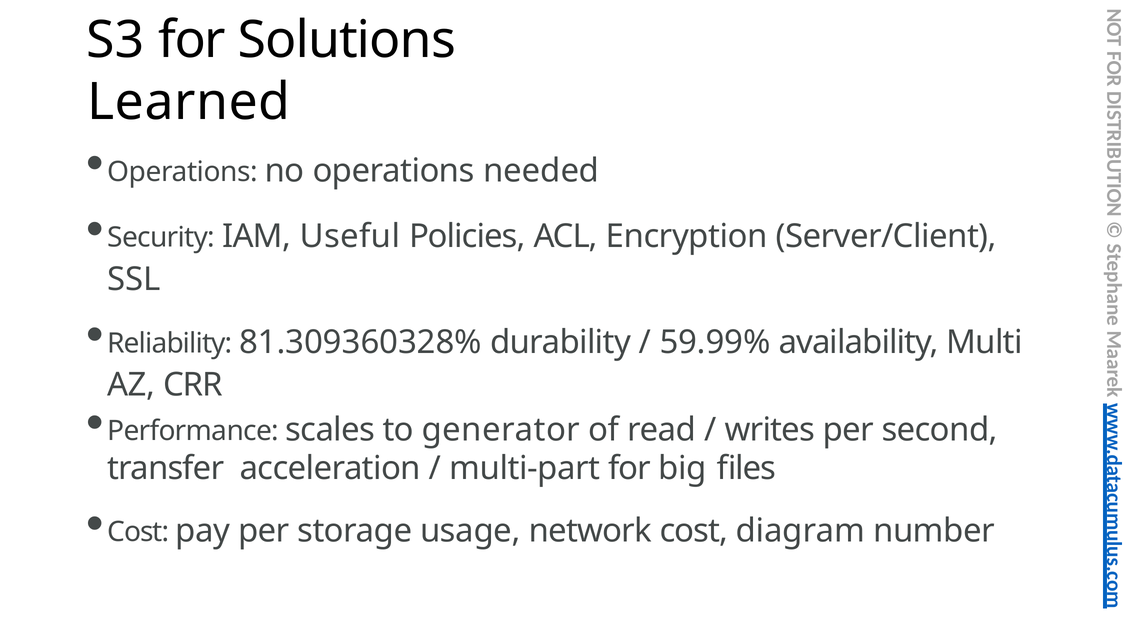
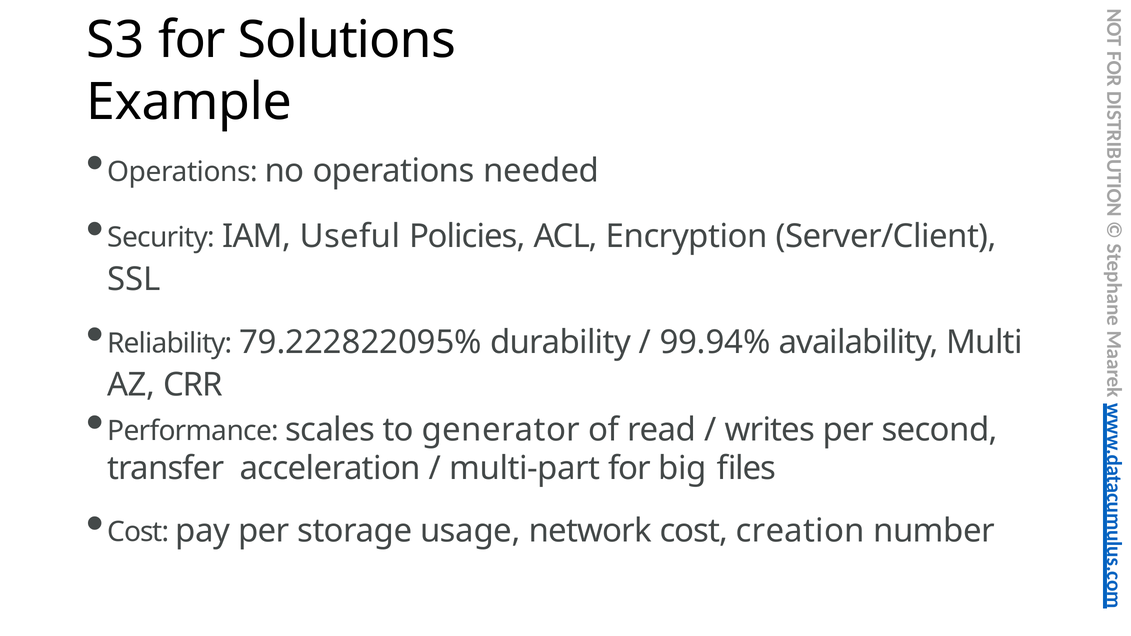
Learned: Learned -> Example (189, 102)
81.309360328%: 81.309360328% -> 79.222822095% (360, 342)
59.99%: 59.99% -> 99.94% (715, 342)
diagram: diagram -> creation (800, 531)
